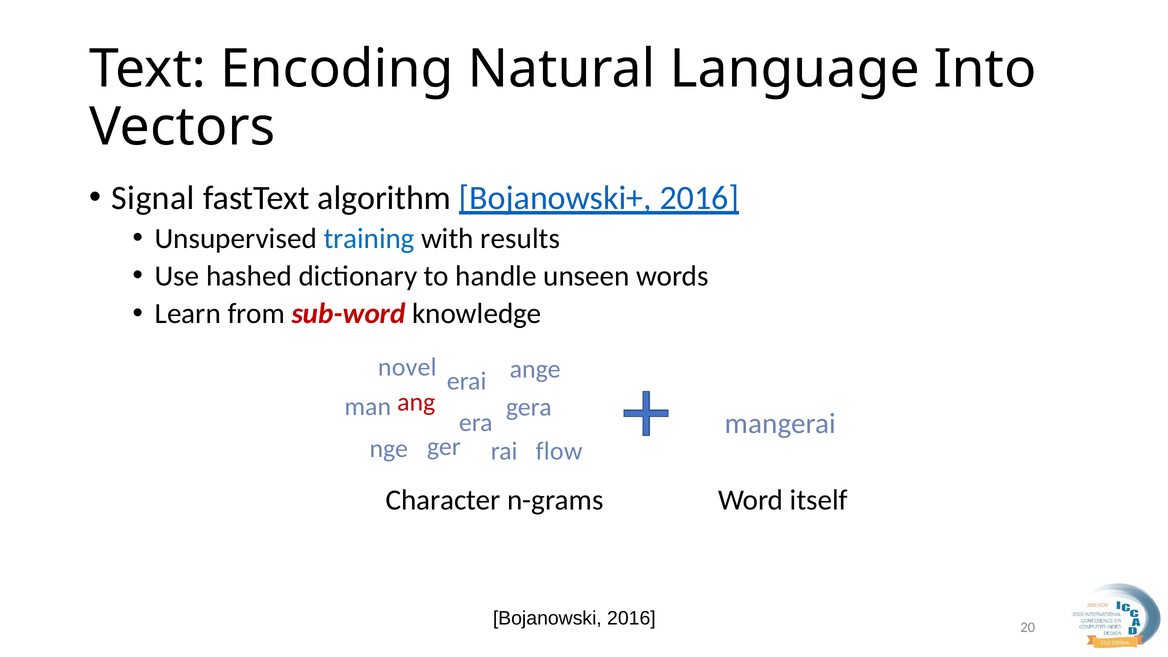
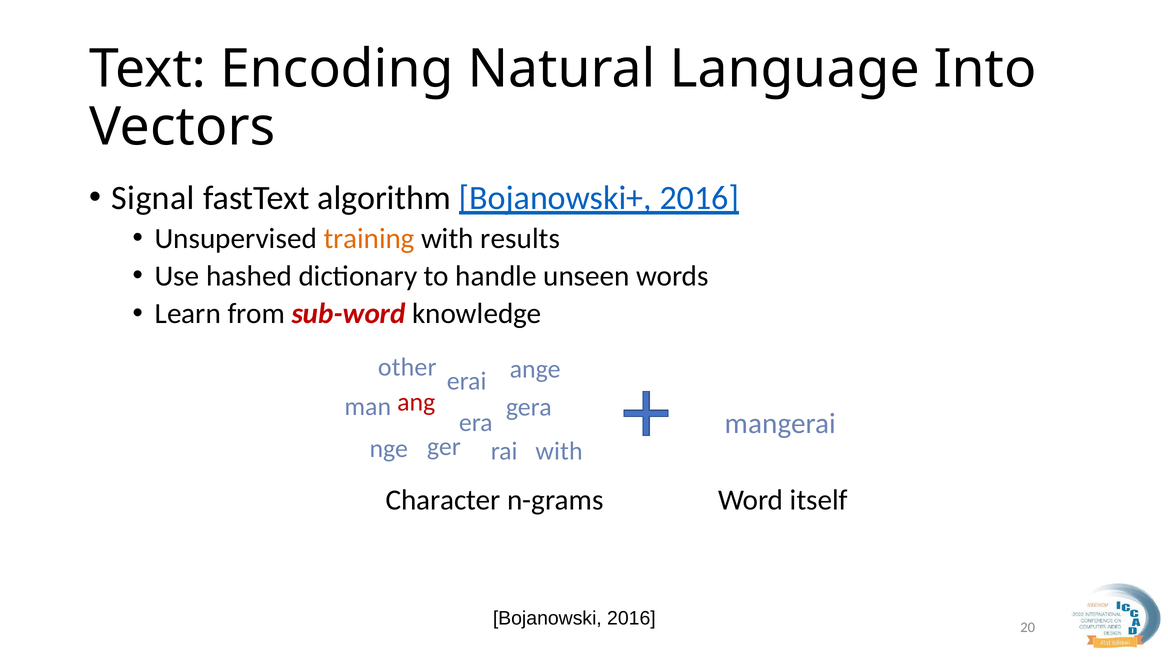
training colour: blue -> orange (369, 238)
novel: novel -> other (407, 367)
flow: flow -> with (559, 451)
